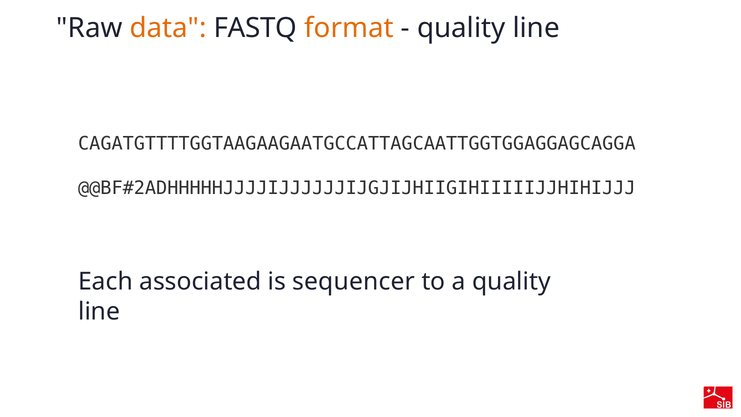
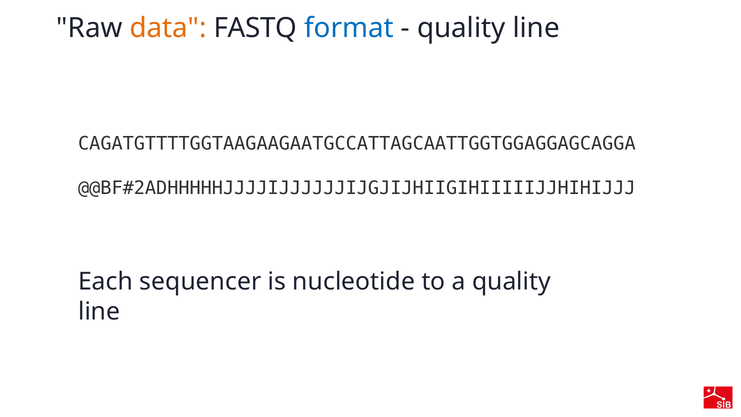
format colour: orange -> blue (349, 28)
associated: associated -> sequencer (200, 282)
sequencer: sequencer -> nucleotide (354, 282)
